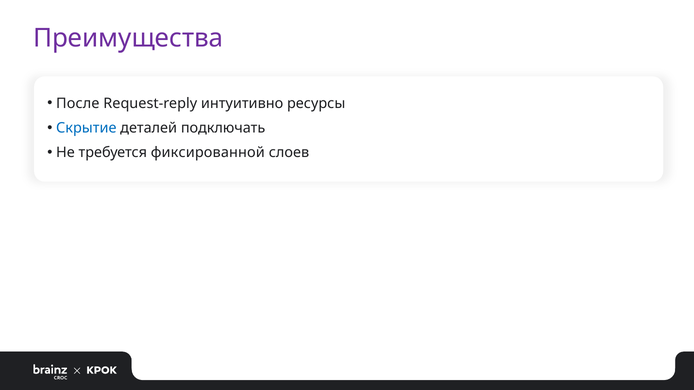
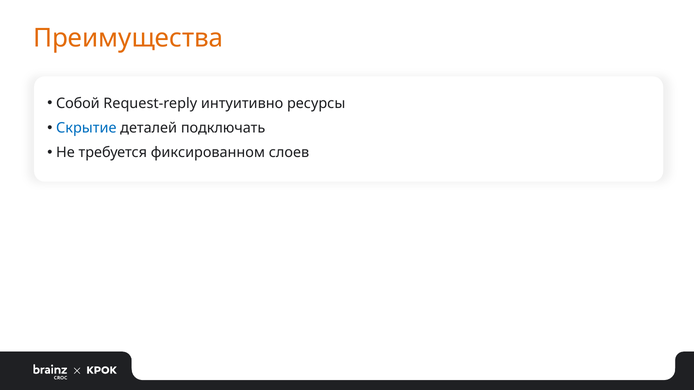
Преимущества colour: purple -> orange (128, 38)
После: После -> Собой (78, 104)
фиксированной: фиксированной -> фиксированном (208, 153)
